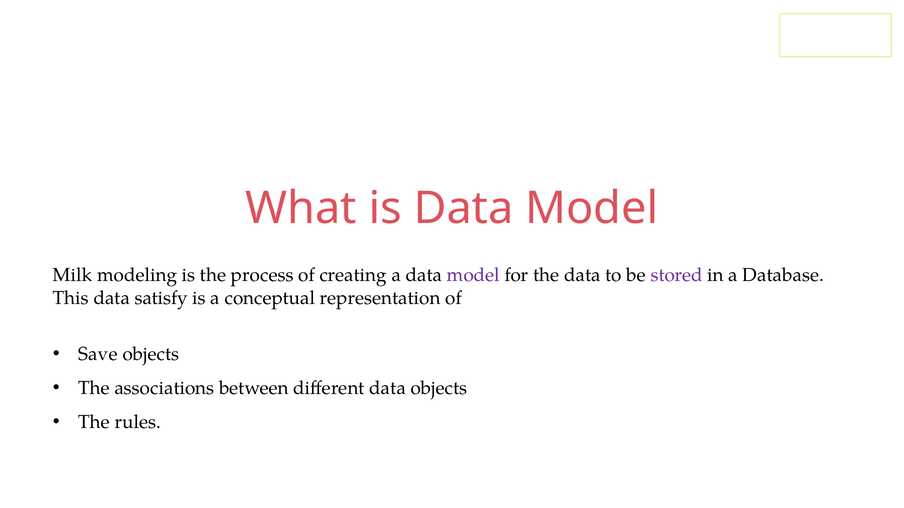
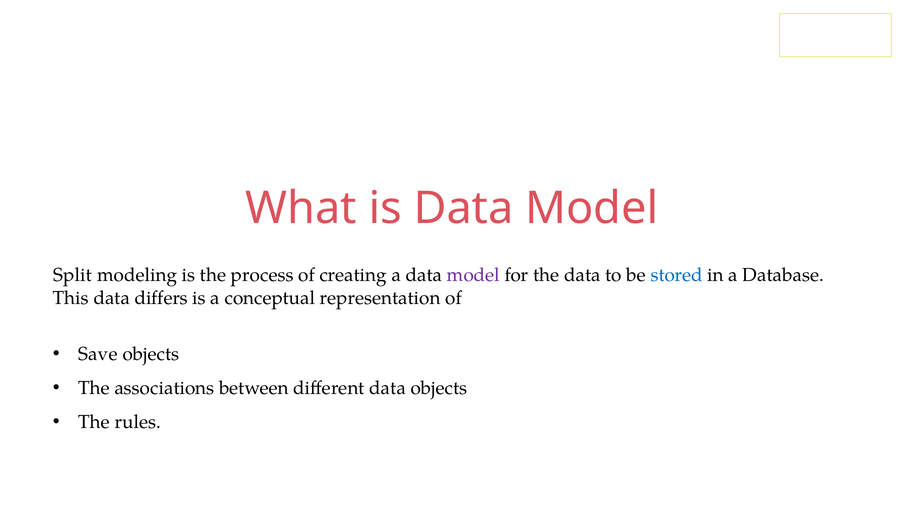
Milk: Milk -> Split (73, 275)
stored colour: purple -> blue (677, 275)
satisfy: satisfy -> differs (161, 298)
